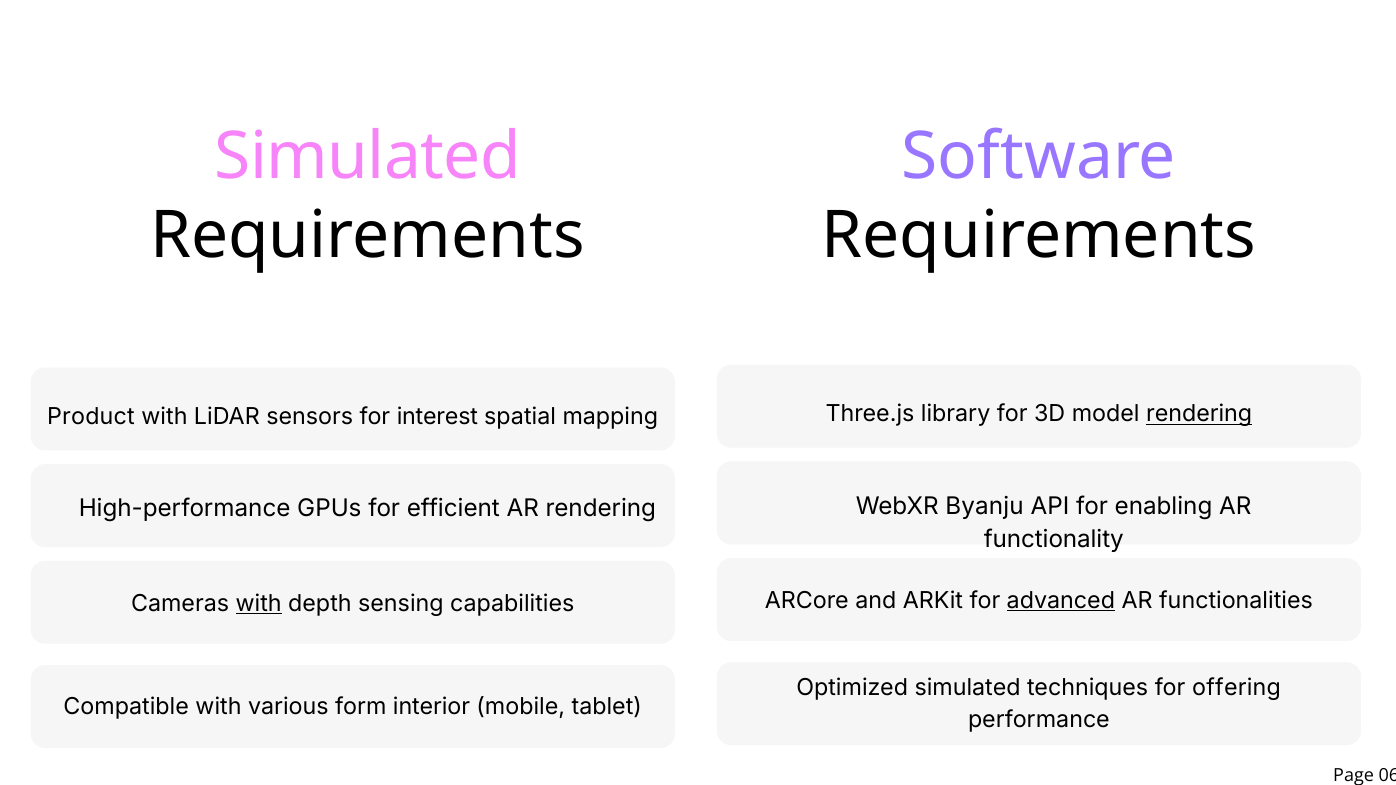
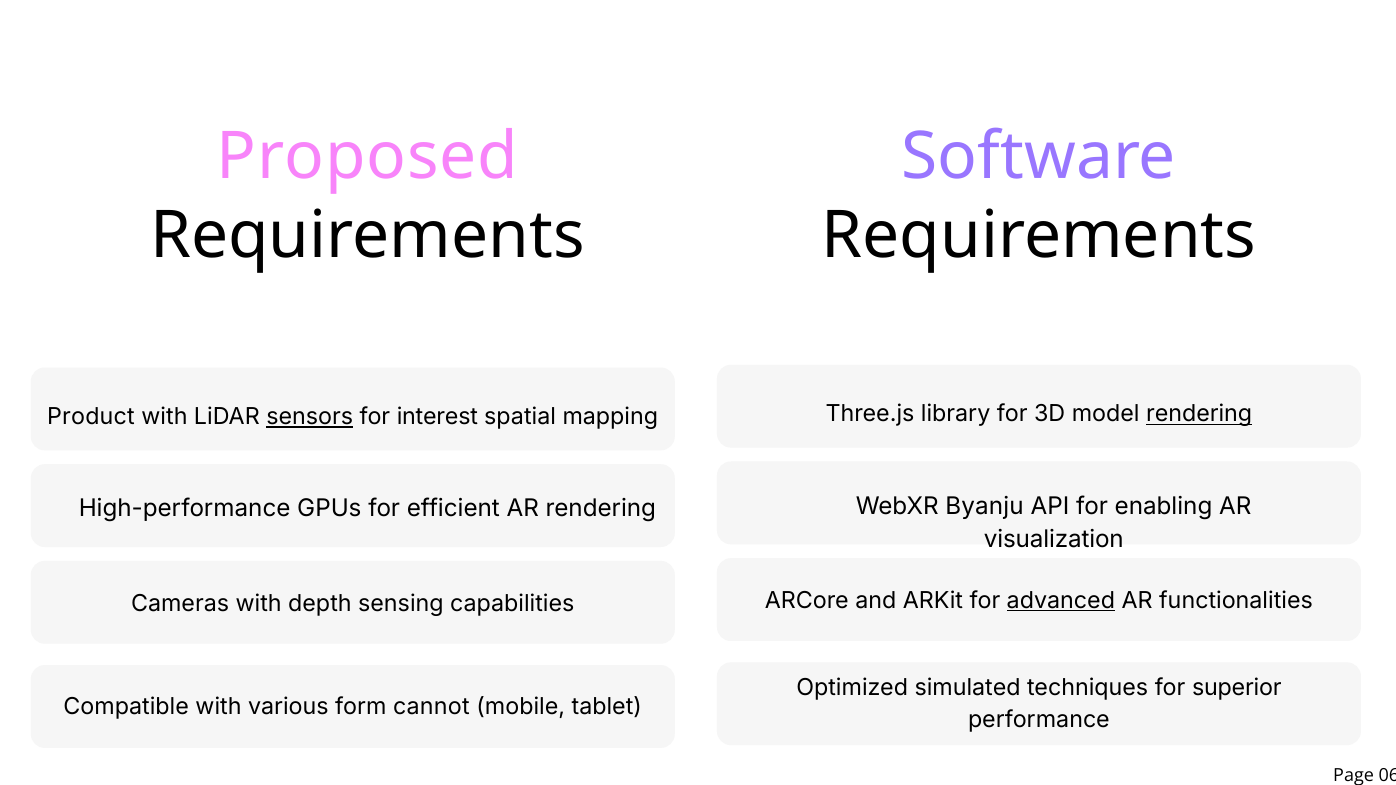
Simulated: Simulated -> Proposed (367, 157)
sensors underline: none -> present (310, 417)
functionality: functionality -> visualization (1054, 540)
with underline: present -> none (259, 604)
offering: offering -> superior (1237, 688)
interior: interior -> cannot (431, 707)
